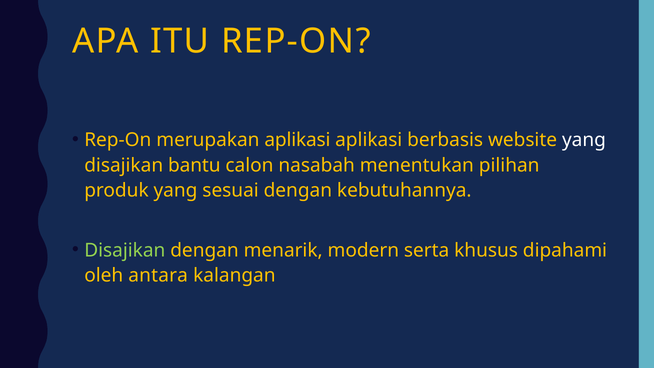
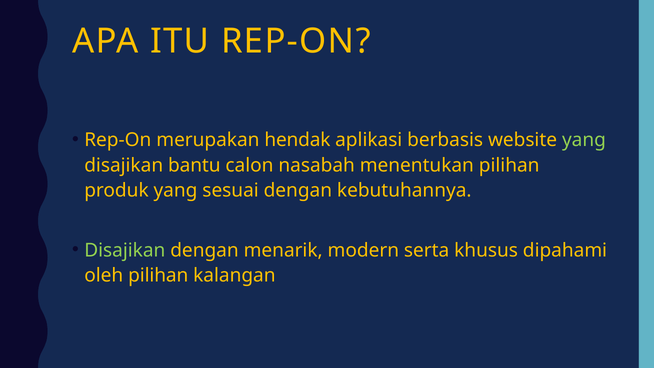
merupakan aplikasi: aplikasi -> hendak (297, 140)
yang colour: white -> light green (584, 140)
oleh antara: antara -> pilihan (158, 275)
